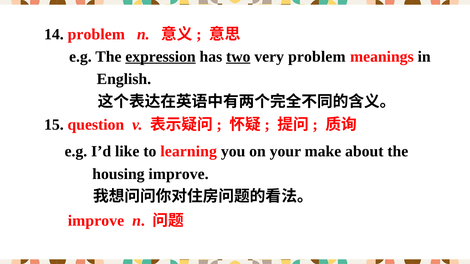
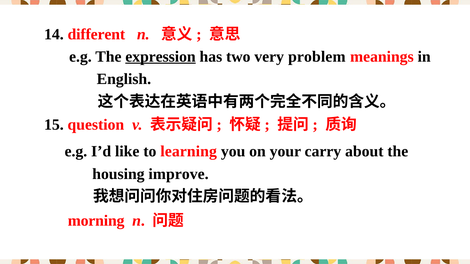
14 problem: problem -> different (96, 34)
two underline: present -> none (238, 57)
make: make -> carry (323, 152)
improve: improve -> morning (96, 221)
